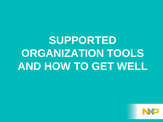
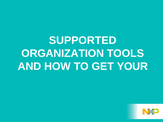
WELL: WELL -> YOUR (132, 66)
